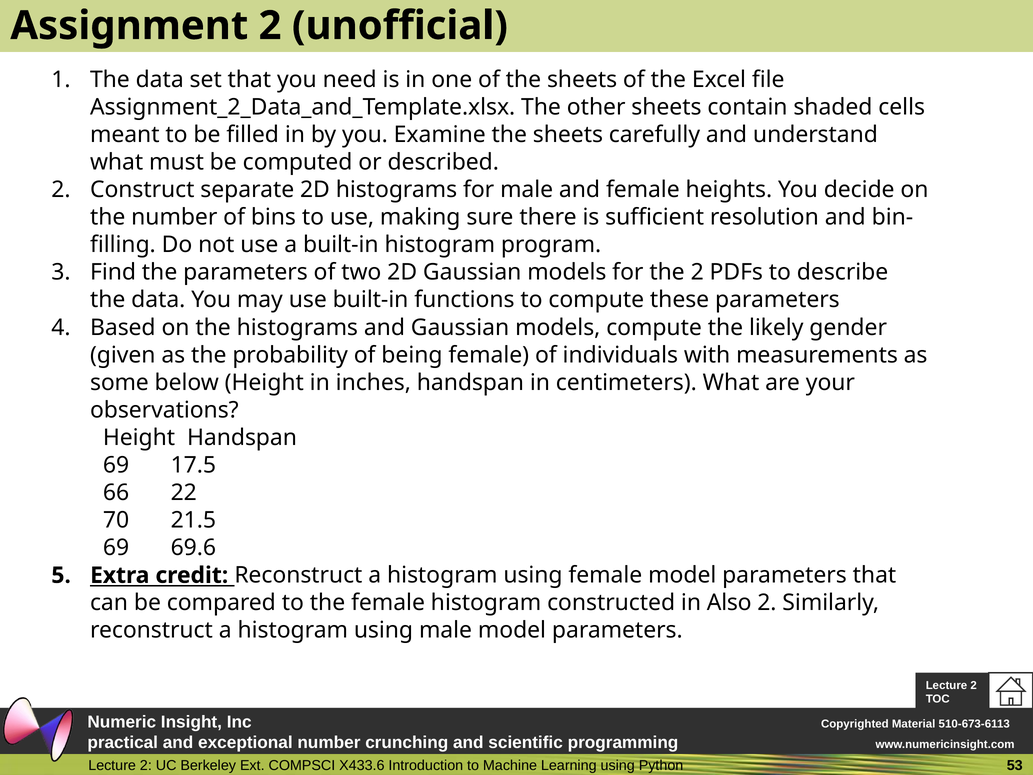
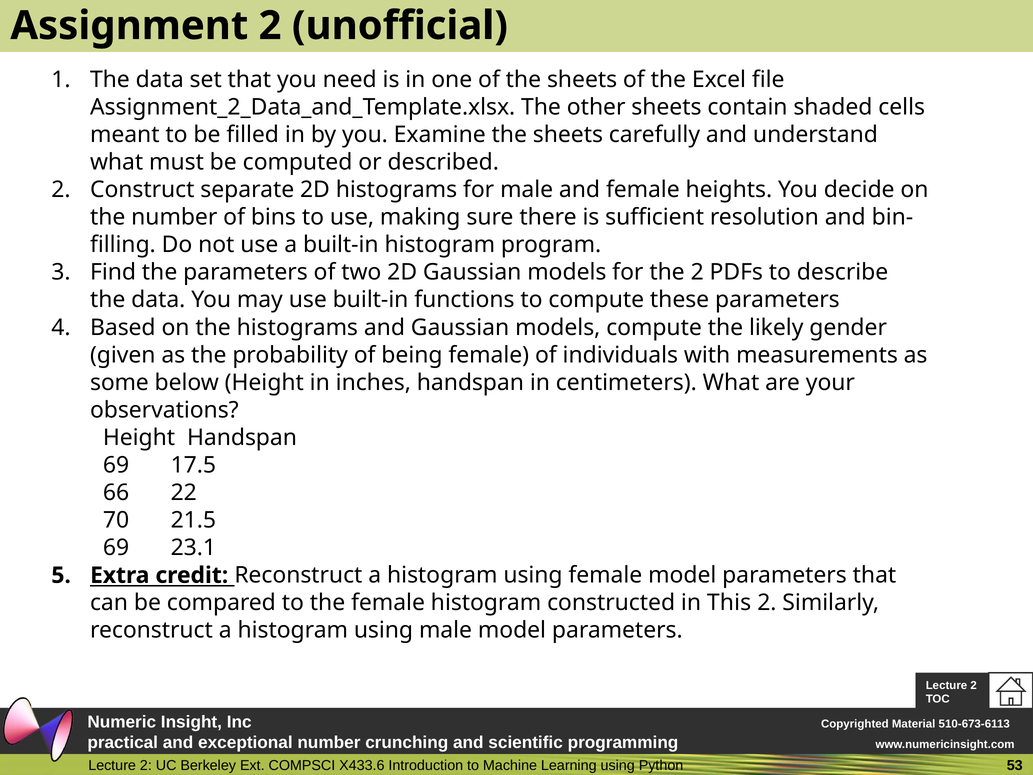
69.6: 69.6 -> 23.1 (193, 548)
Also: Also -> This (729, 603)
